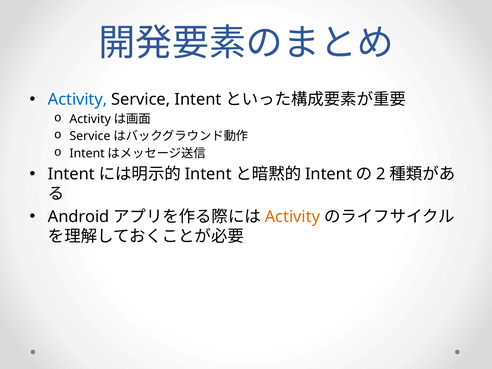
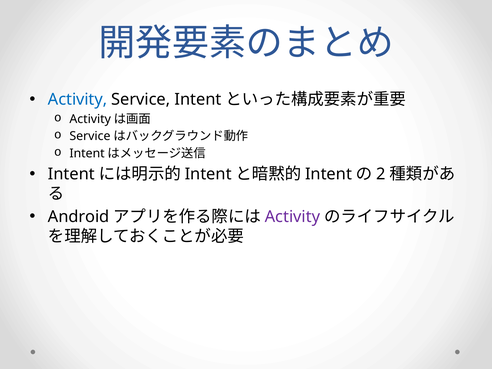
Activity colour: orange -> purple (292, 217)
